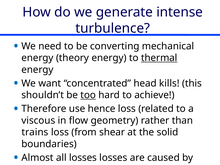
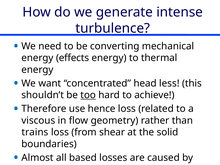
theory: theory -> effects (73, 58)
thermal underline: present -> none (159, 58)
kills: kills -> less (169, 83)
all losses: losses -> based (83, 158)
